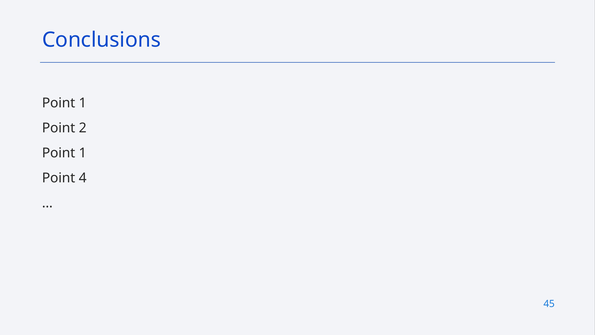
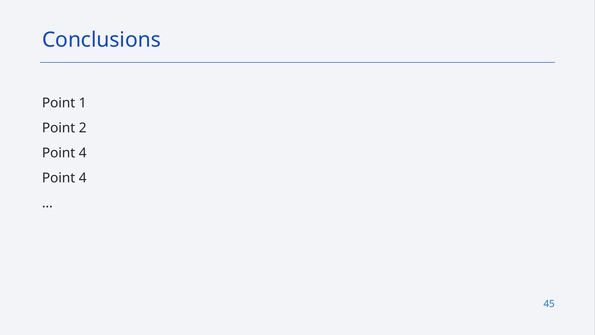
1: 1 -> 4 (83, 153)
